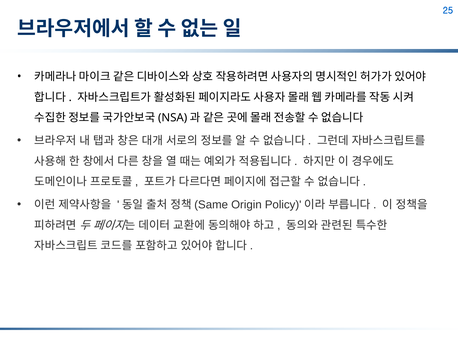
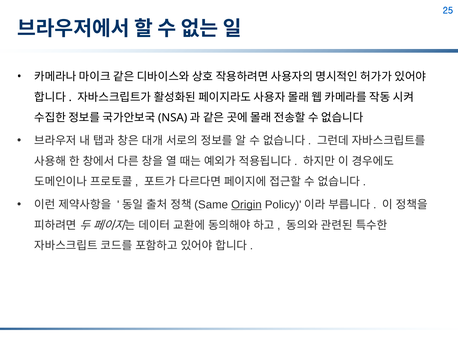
Origin underline: none -> present (246, 205)
